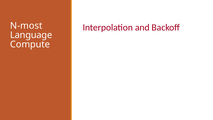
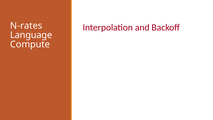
N-most: N-most -> N-rates (26, 26)
